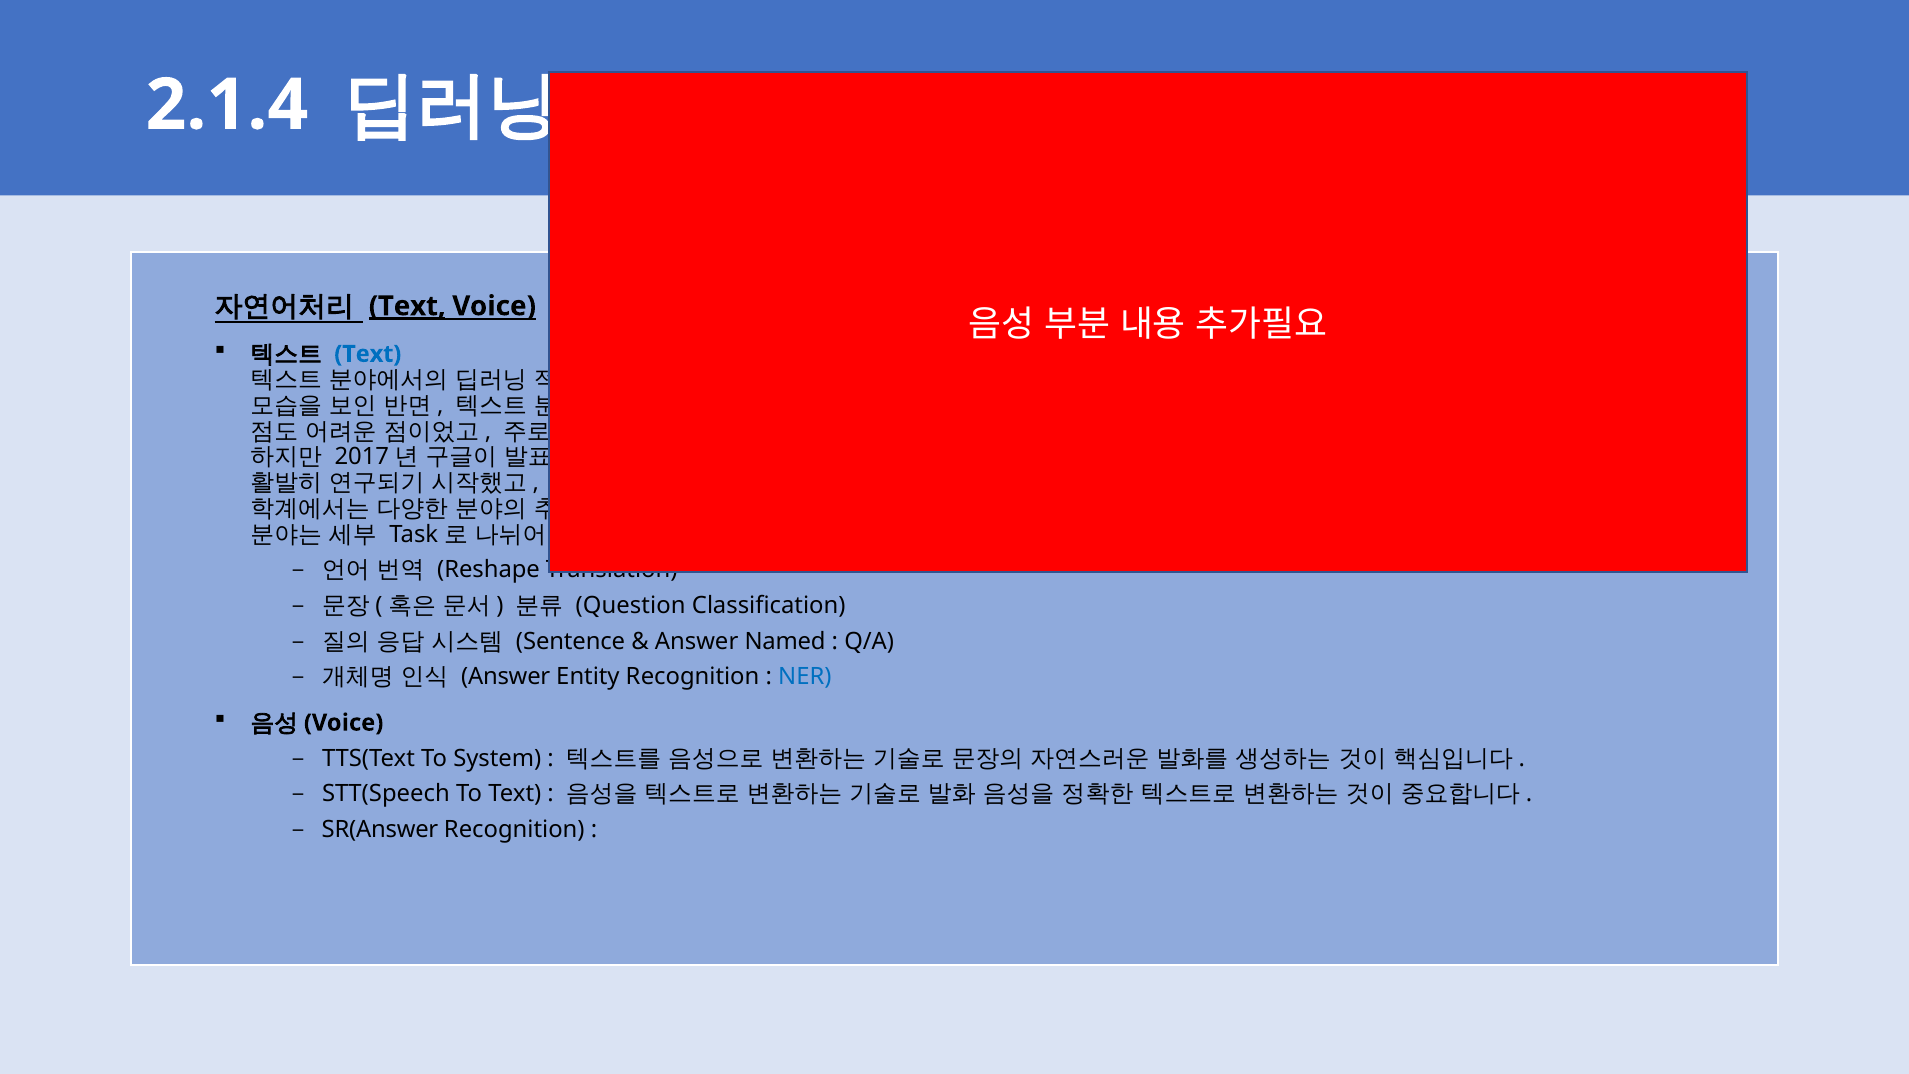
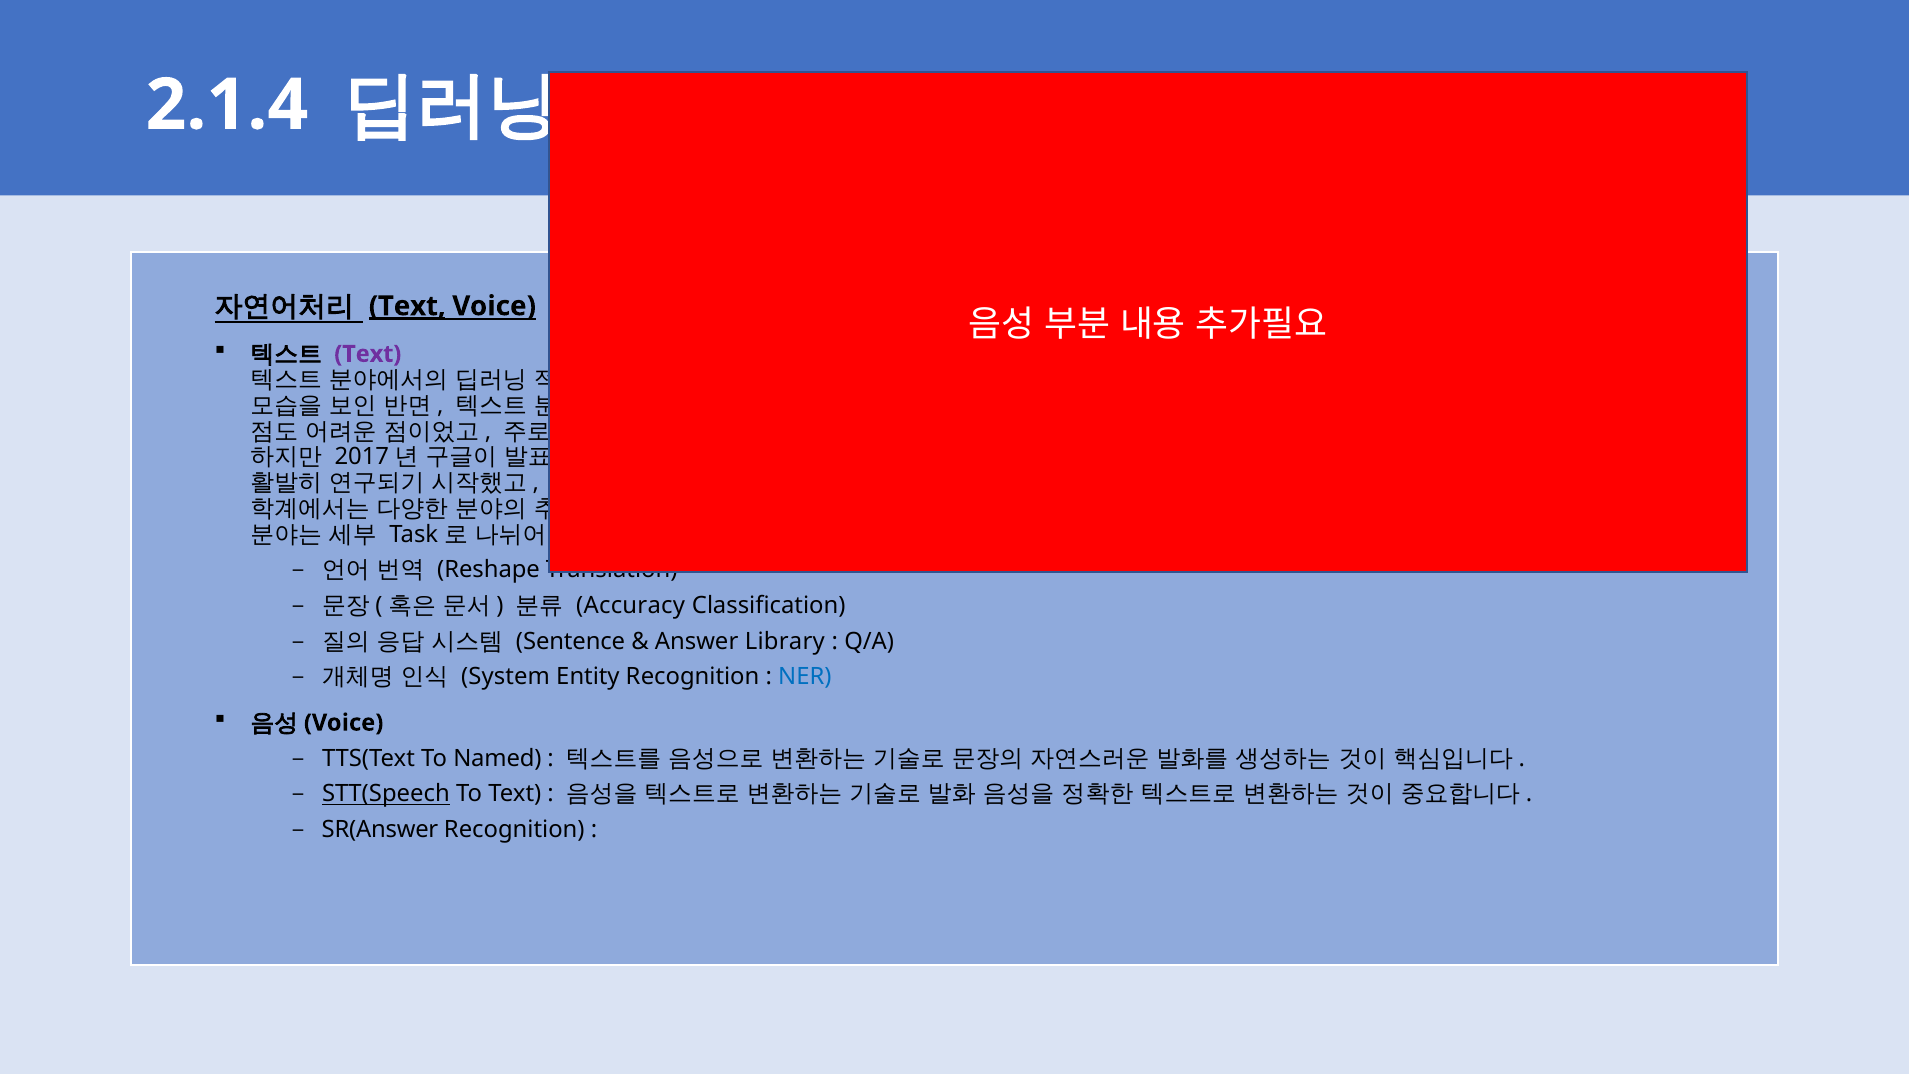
Text colour: blue -> purple (368, 354)
Question: Question -> Accuracy (631, 606)
Named: Named -> Library (785, 641)
Answer: Answer -> System (506, 677)
System: System -> Named (497, 758)
STT(Speech underline: none -> present (386, 794)
